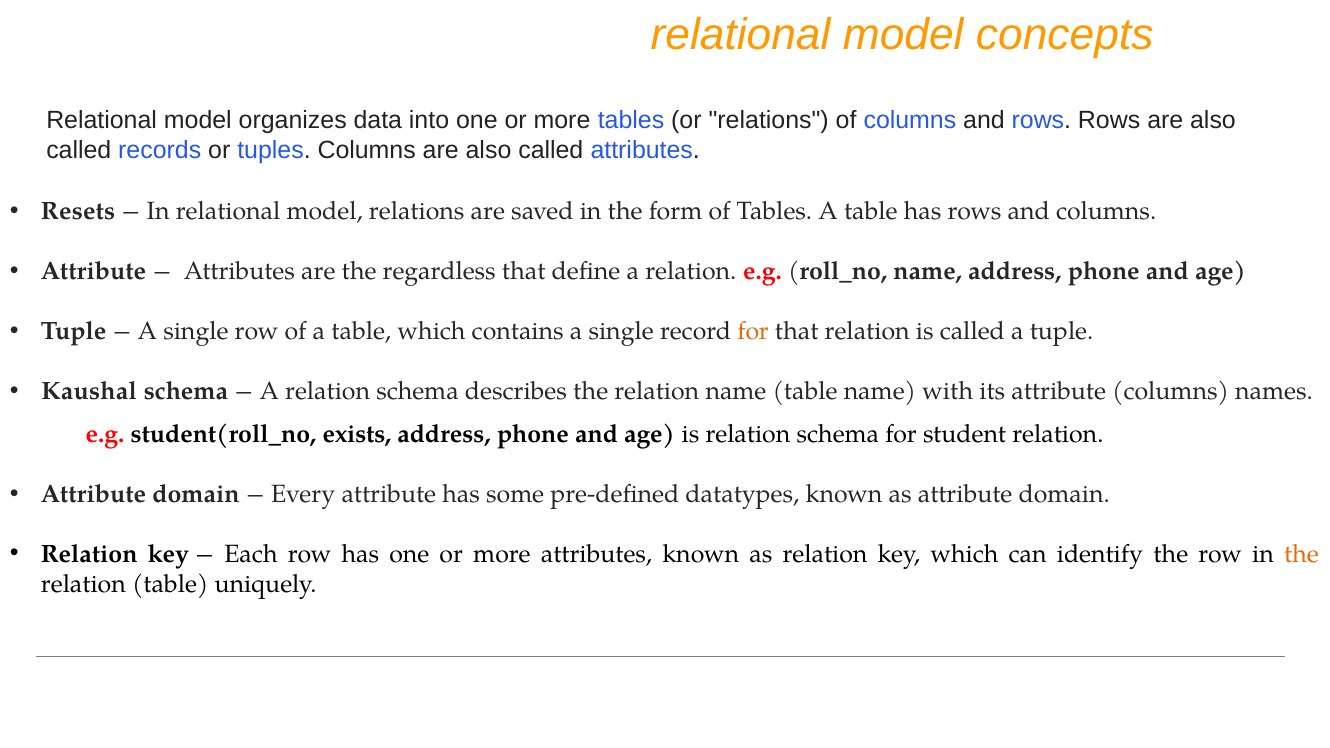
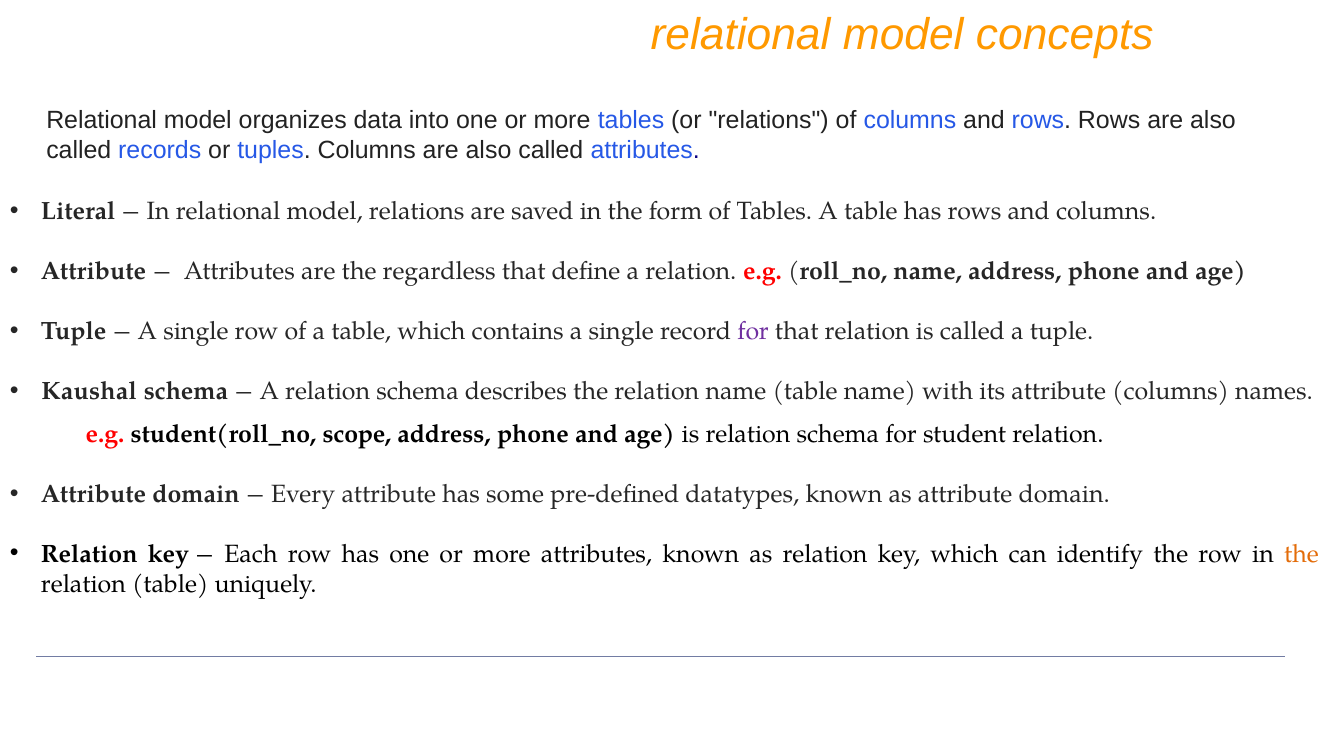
Resets: Resets -> Literal (78, 212)
for colour: orange -> purple (753, 331)
exists: exists -> scope (357, 434)
